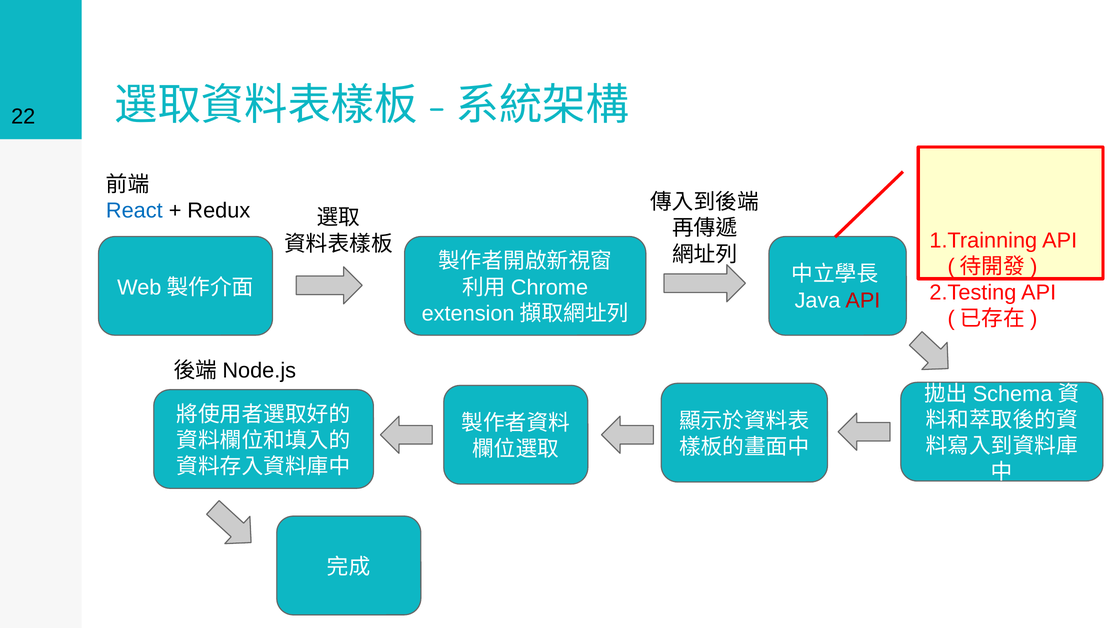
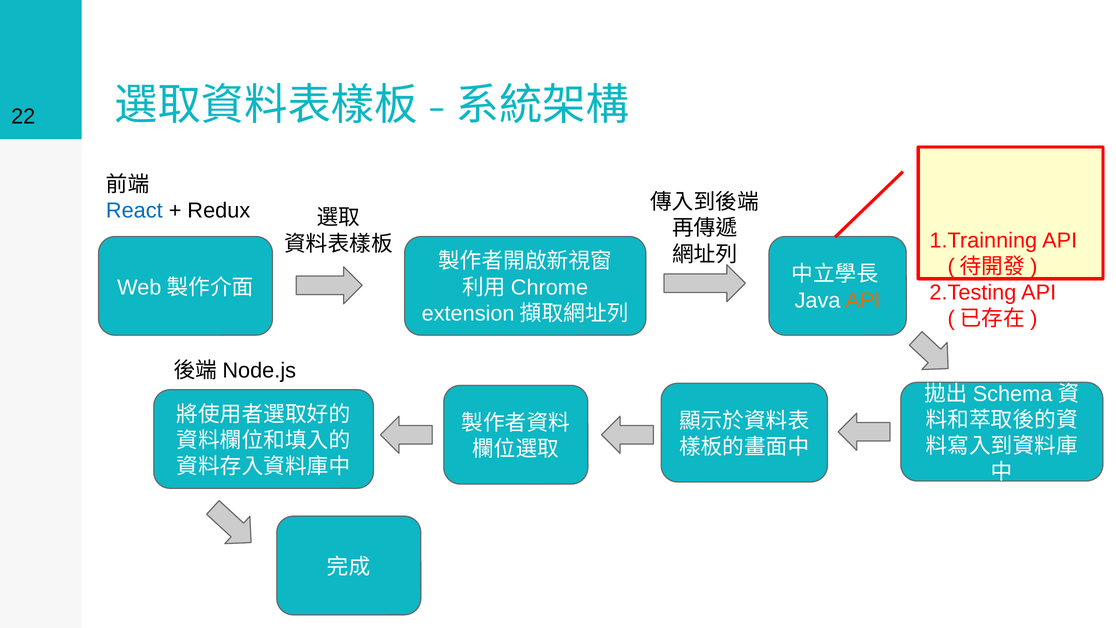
API colour: red -> orange (863, 300)
